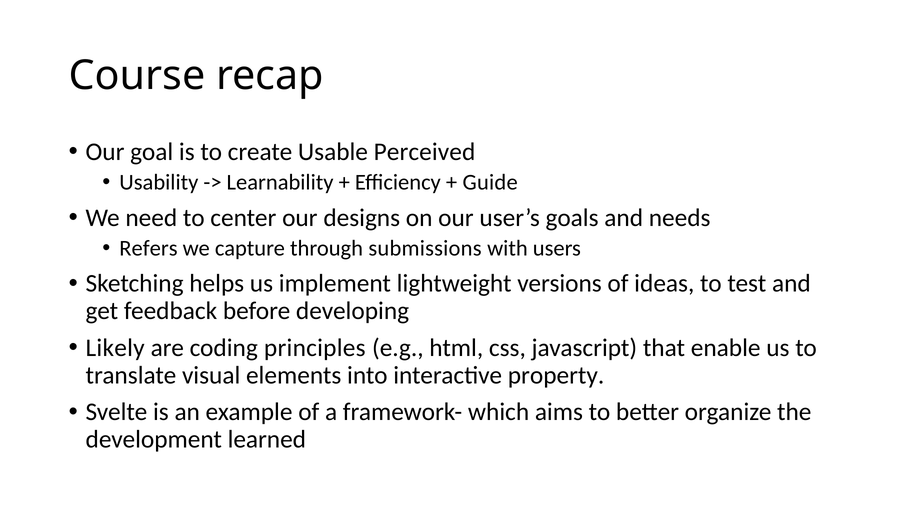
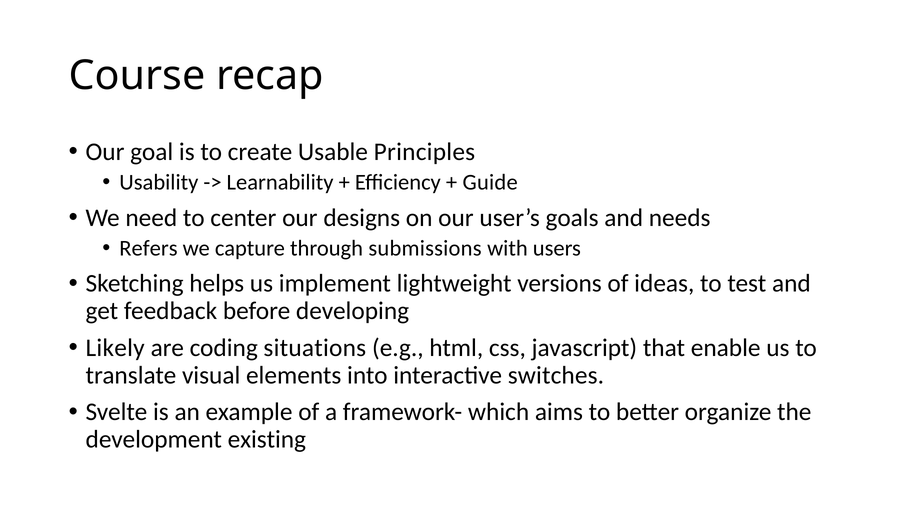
Perceived: Perceived -> Principles (424, 152)
principles: principles -> situations (315, 348)
property: property -> switches (556, 375)
learned: learned -> existing (267, 439)
